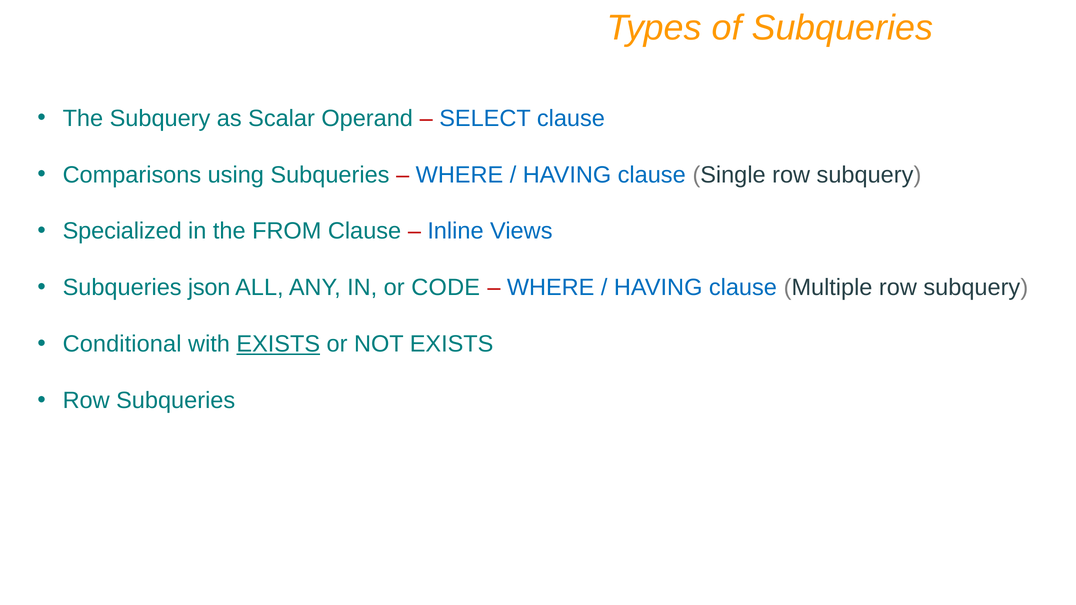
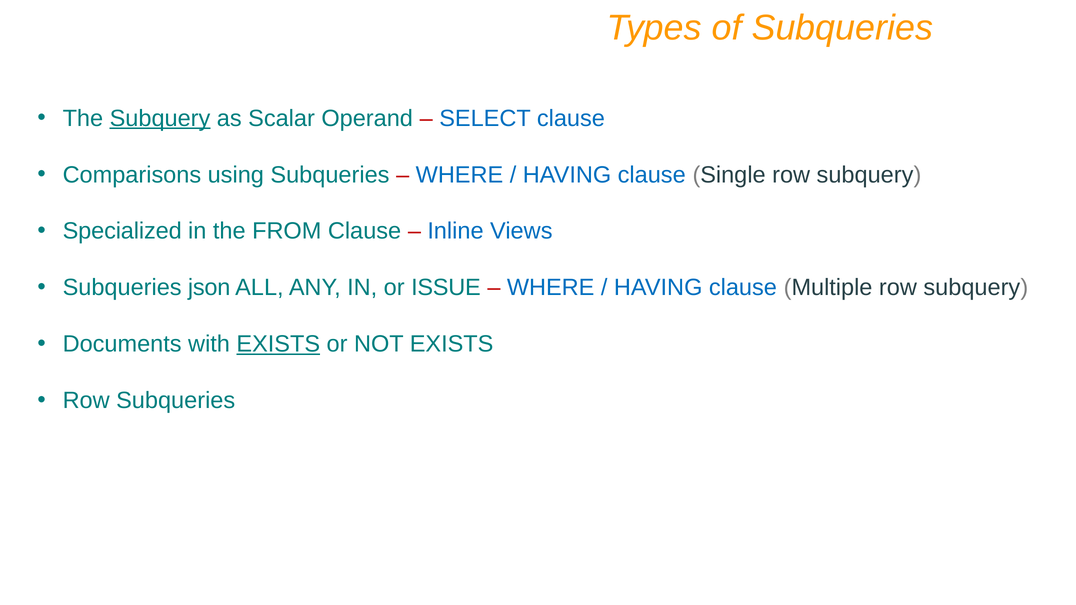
Subquery underline: none -> present (160, 118)
CODE: CODE -> ISSUE (446, 288)
Conditional: Conditional -> Documents (122, 344)
